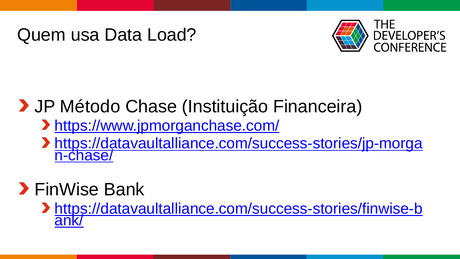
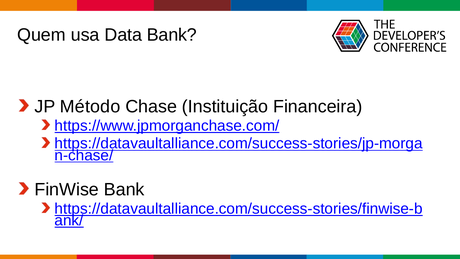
Data Load: Load -> Bank (172, 35)
